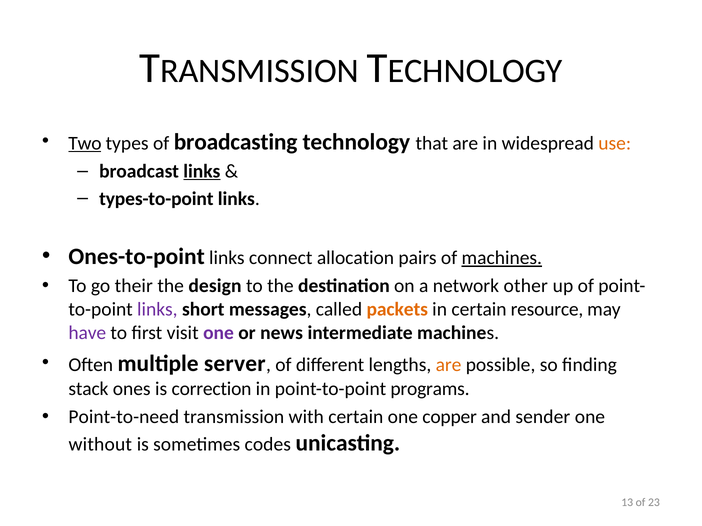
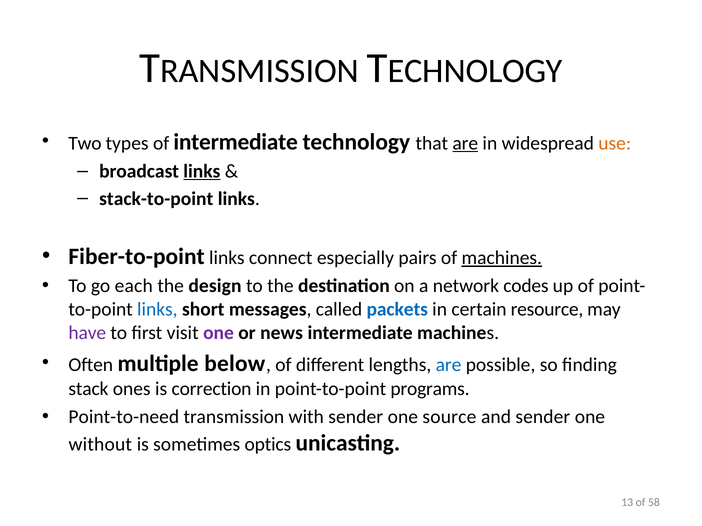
Two underline: present -> none (85, 143)
of broadcasting: broadcasting -> intermediate (236, 142)
are underline: none -> present (465, 143)
types-to-point: types-to-point -> stack-to-point (156, 199)
Ones-to-point: Ones-to-point -> Fiber-to-point (137, 257)
allocation: allocation -> especially (355, 258)
their: their -> each (134, 286)
other: other -> codes (526, 286)
links colour: purple -> blue (157, 310)
packets colour: orange -> blue (397, 310)
server: server -> below (235, 364)
are colour: orange -> blue (449, 365)
with certain: certain -> sender (356, 417)
copper: copper -> source (449, 417)
codes: codes -> optics (268, 445)
23: 23 -> 58 (654, 503)
